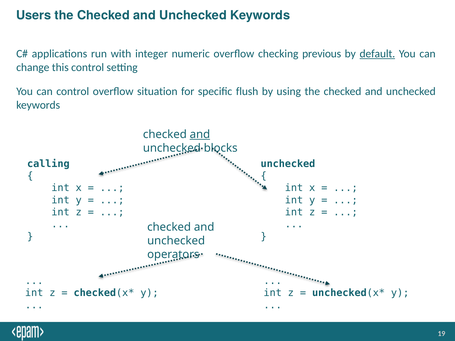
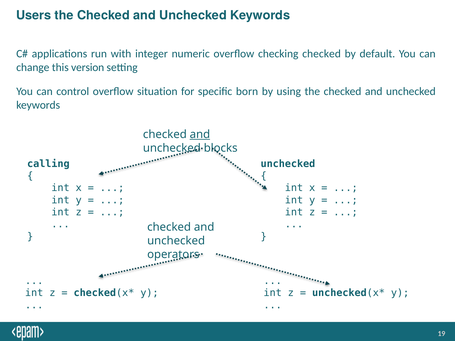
checking previous: previous -> checked (322, 54)
default underline: present -> none (377, 54)
this control: control -> version (88, 67)
flush: flush -> born (247, 92)
